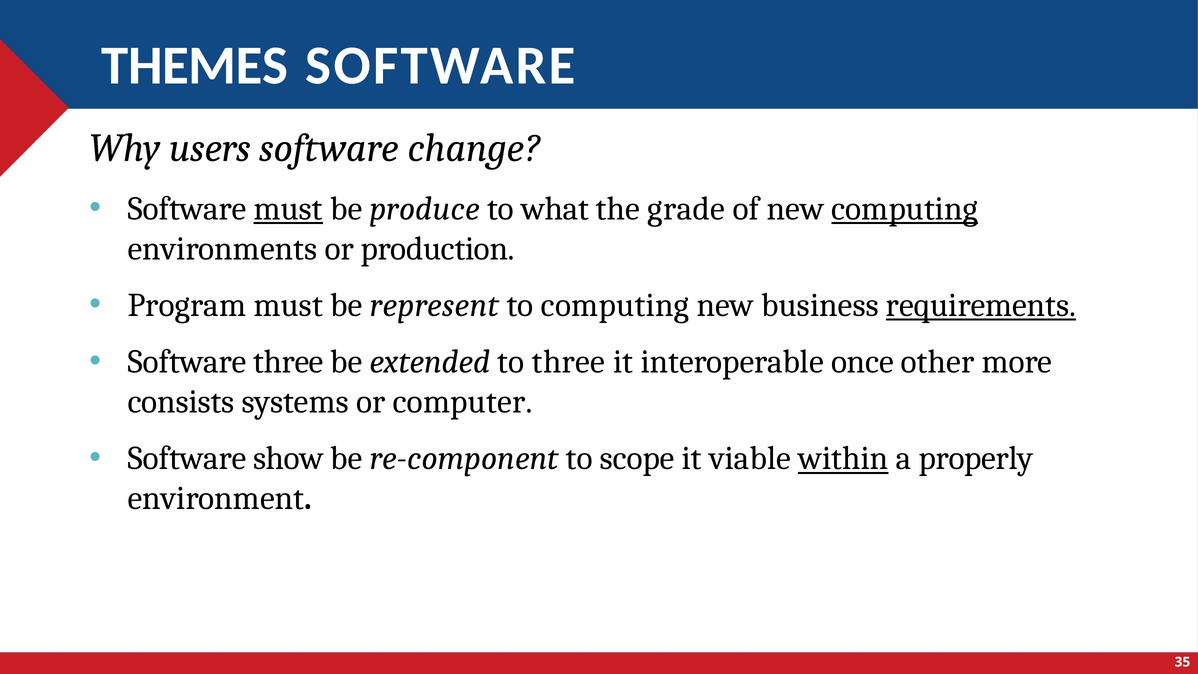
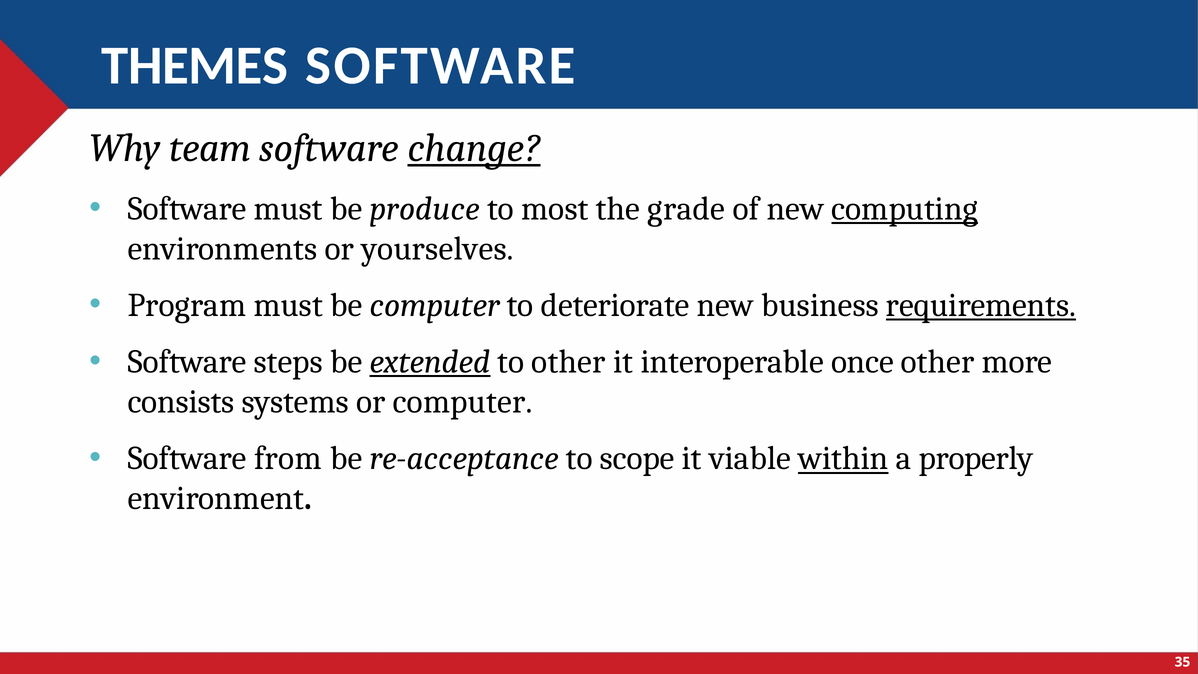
users: users -> team (210, 148)
change underline: none -> present (474, 148)
must underline: present -> none (288, 209)
what: what -> most (555, 209)
production: production -> yourselves (437, 249)
be represent: represent -> computer (435, 305)
to computing: computing -> deteriorate (615, 305)
Software three: three -> steps (288, 362)
extended underline: none -> present (430, 362)
to three: three -> other (569, 362)
show: show -> from (288, 458)
re-component: re-component -> re-acceptance (464, 458)
